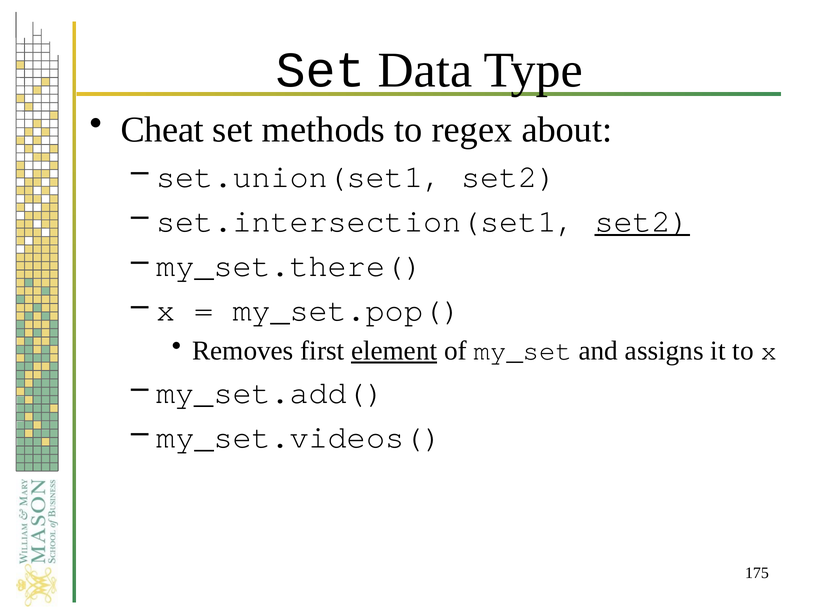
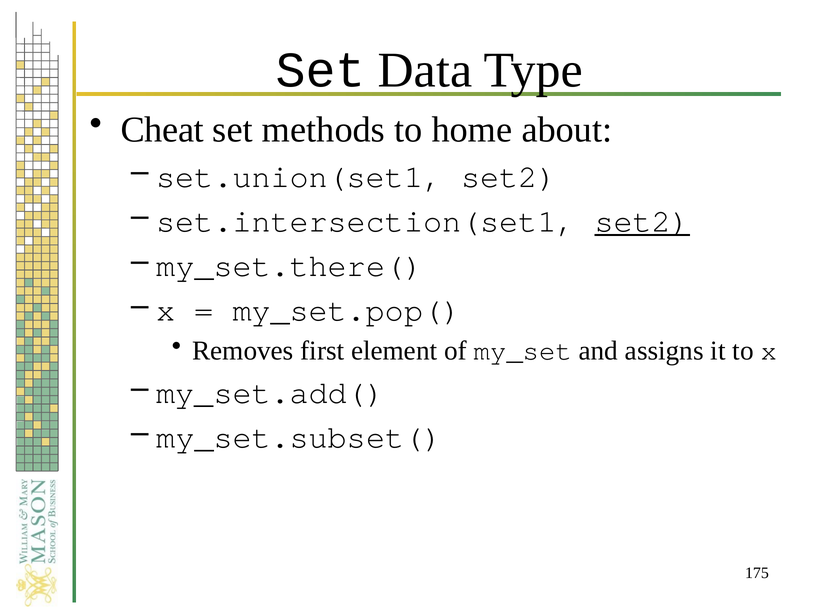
regex: regex -> home (472, 130)
element underline: present -> none (394, 351)
my_set.videos(: my_set.videos( -> my_set.subset( (299, 438)
